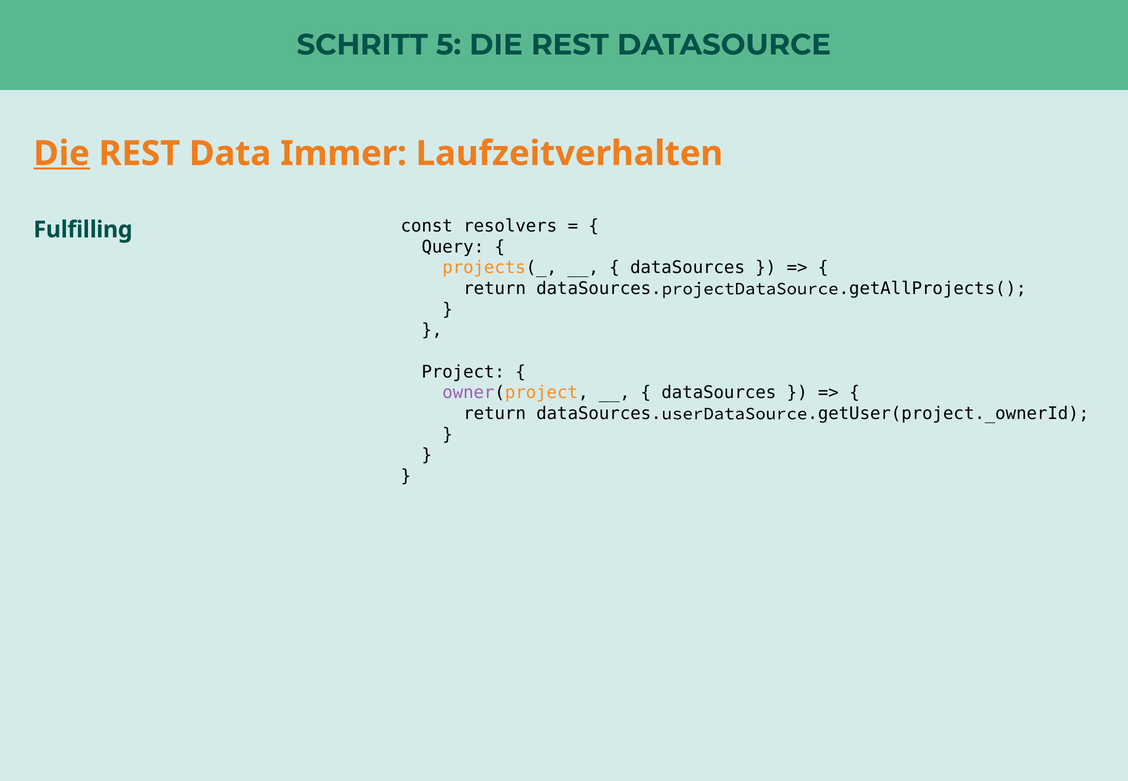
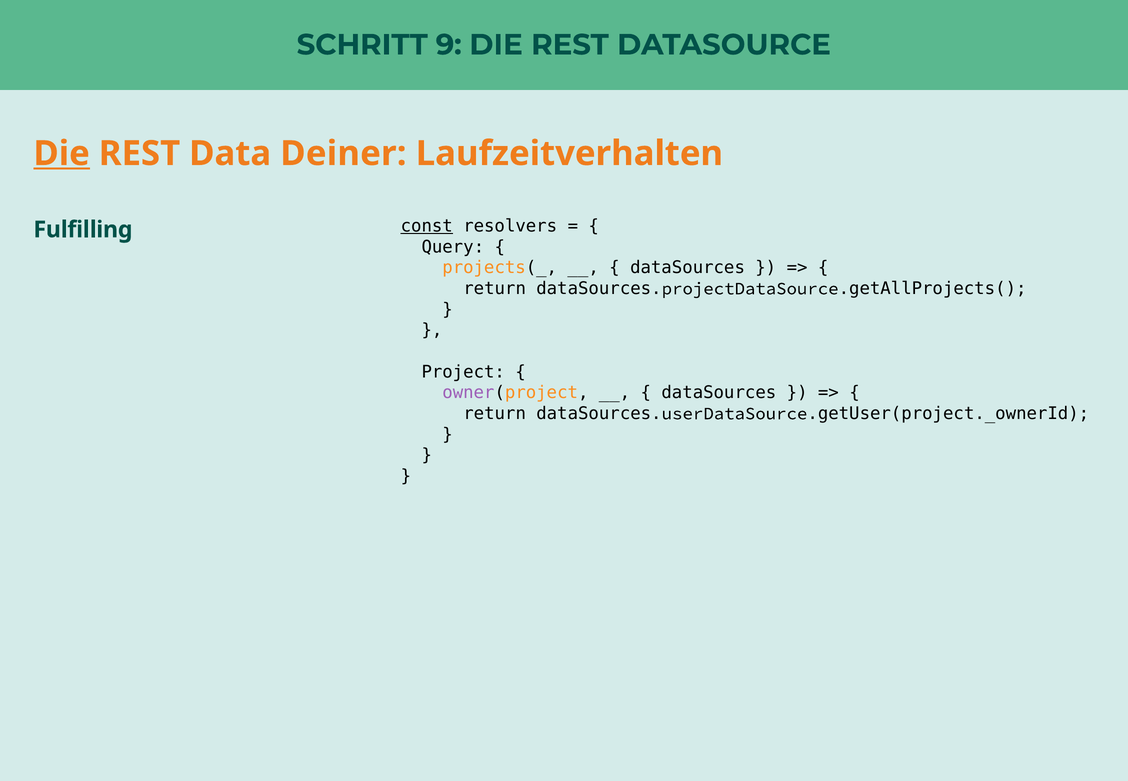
5: 5 -> 9 (449, 45)
Immer: Immer -> Deiner (343, 154)
const underline: none -> present (427, 226)
